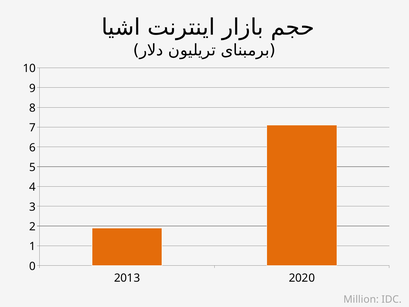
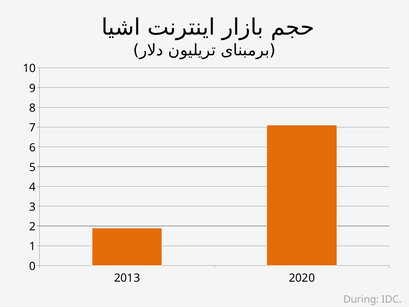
Million: Million -> During (361, 299)
